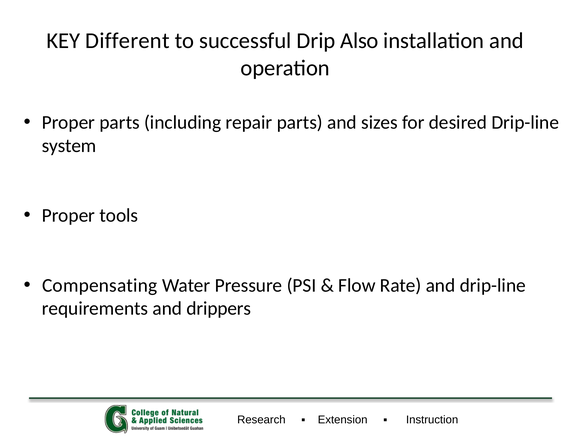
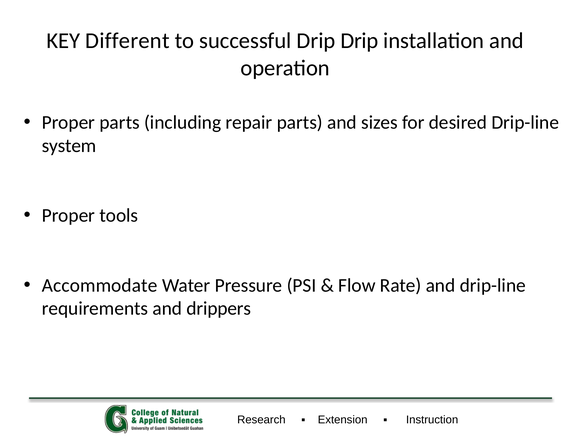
Drip Also: Also -> Drip (359, 41)
Compensating: Compensating -> Accommodate (100, 285)
